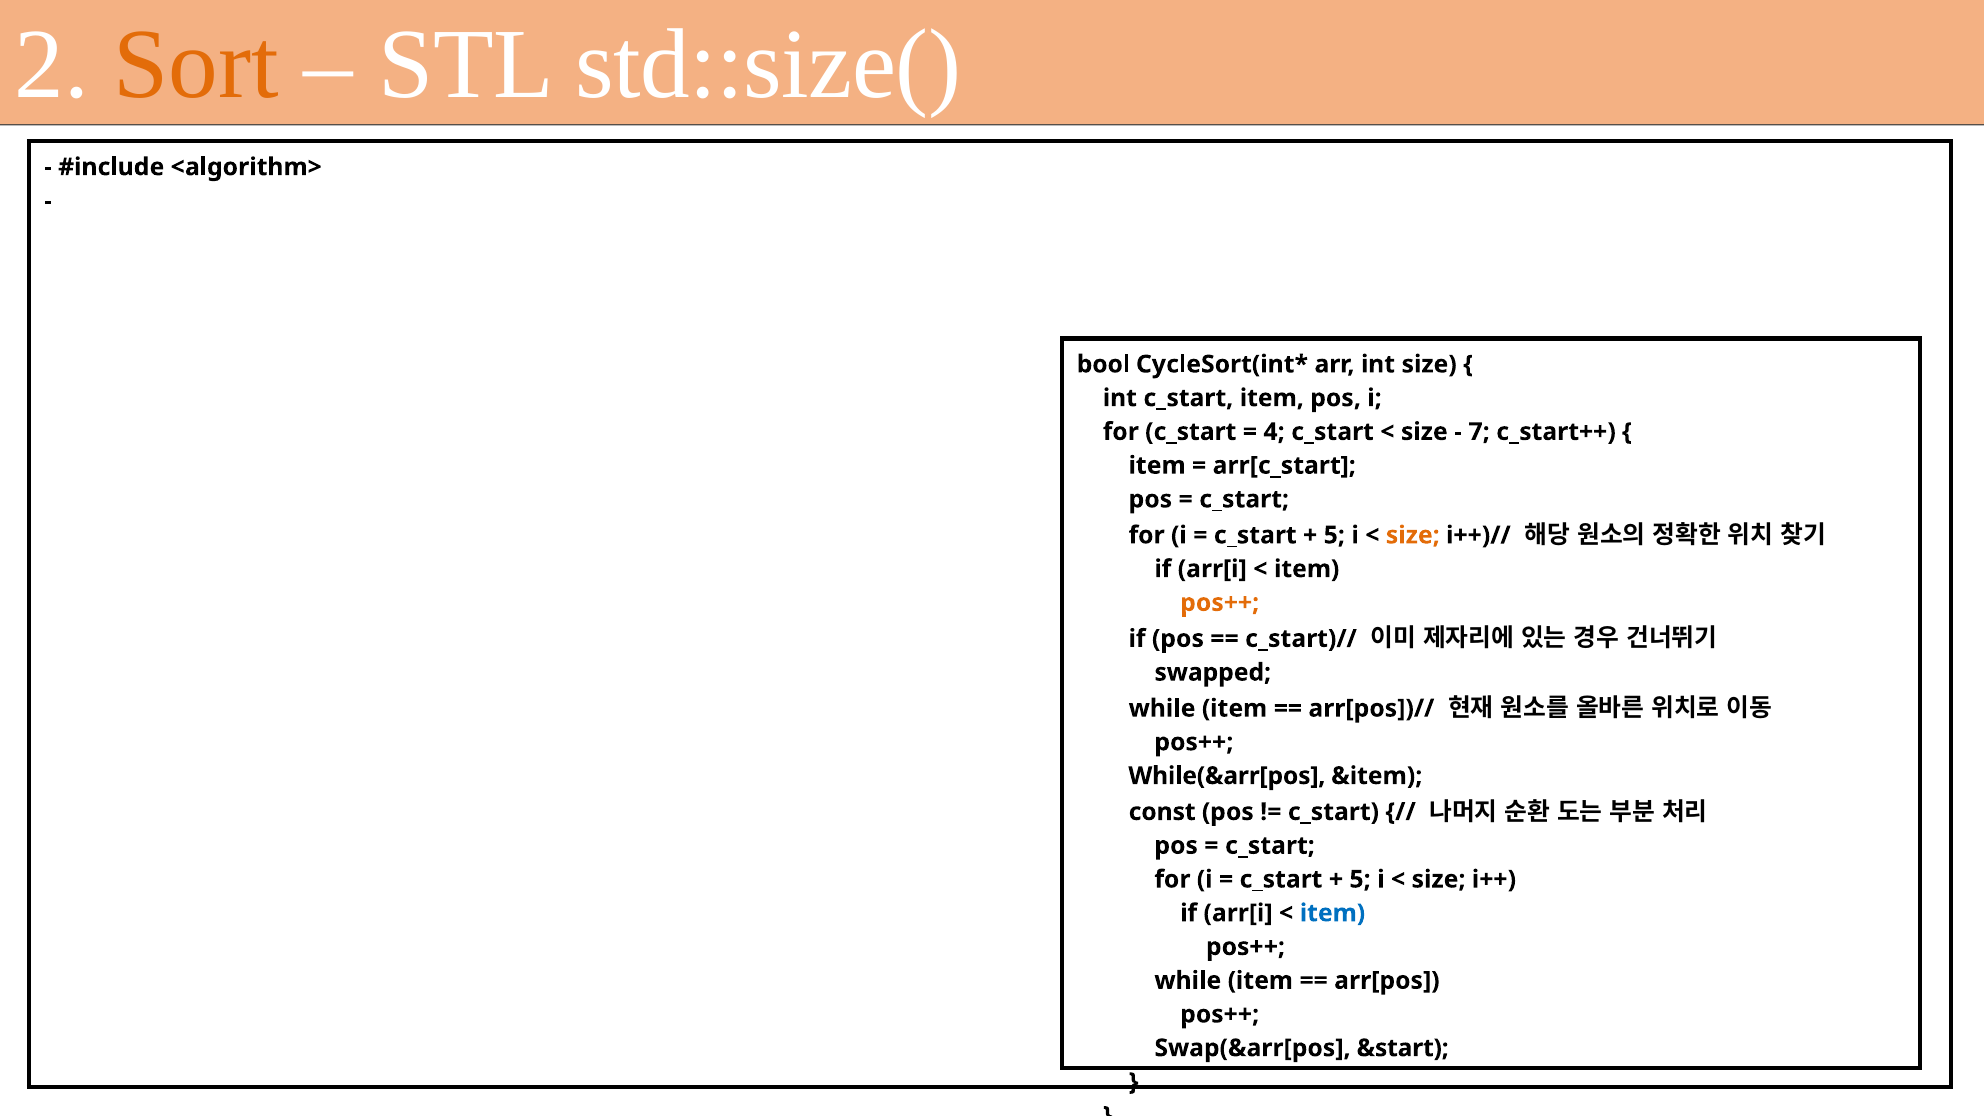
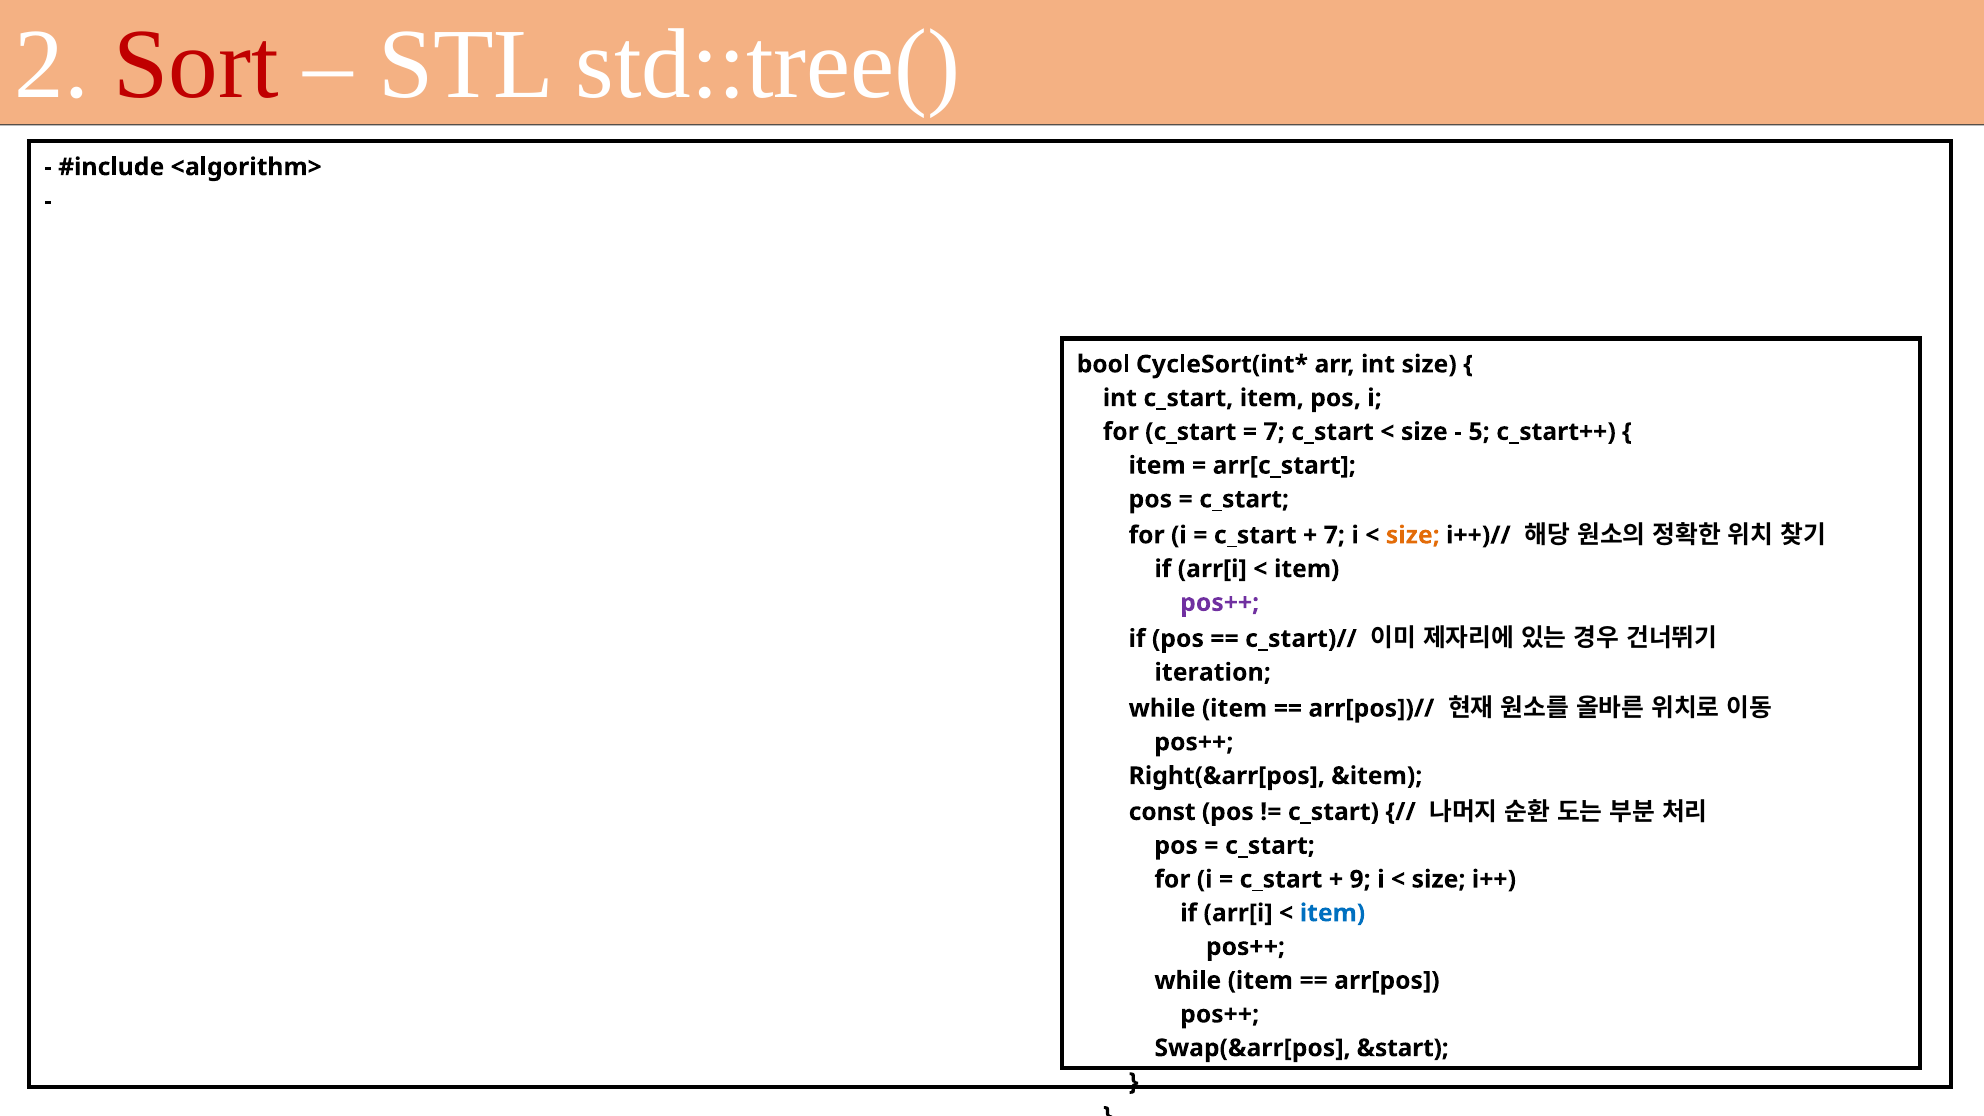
Sort colour: orange -> red (196, 64)
std::size(: std::size( -> std::tree( (768, 64)
4: 4 -> 7 (1274, 432)
7: 7 -> 5 (1479, 432)
5: 5 -> 7 (1334, 535)
pos++ colour: orange -> purple (1220, 603)
swapped: swapped -> iteration (1213, 672)
While(&arr[pos: While(&arr[pos -> Right(&arr[pos (1227, 776)
5: 5 -> 9 (1360, 879)
